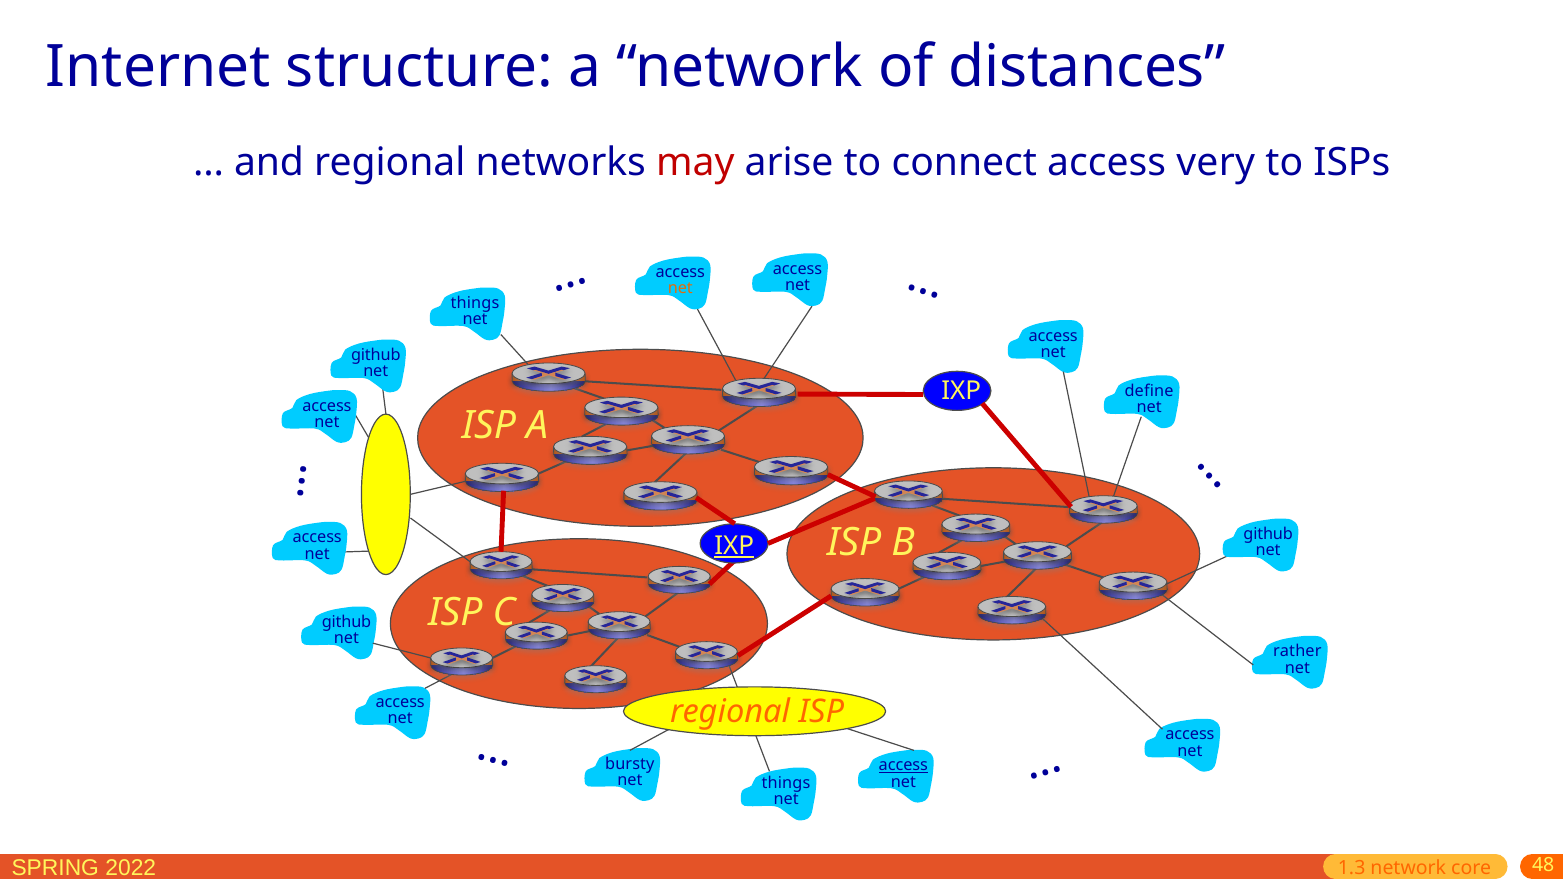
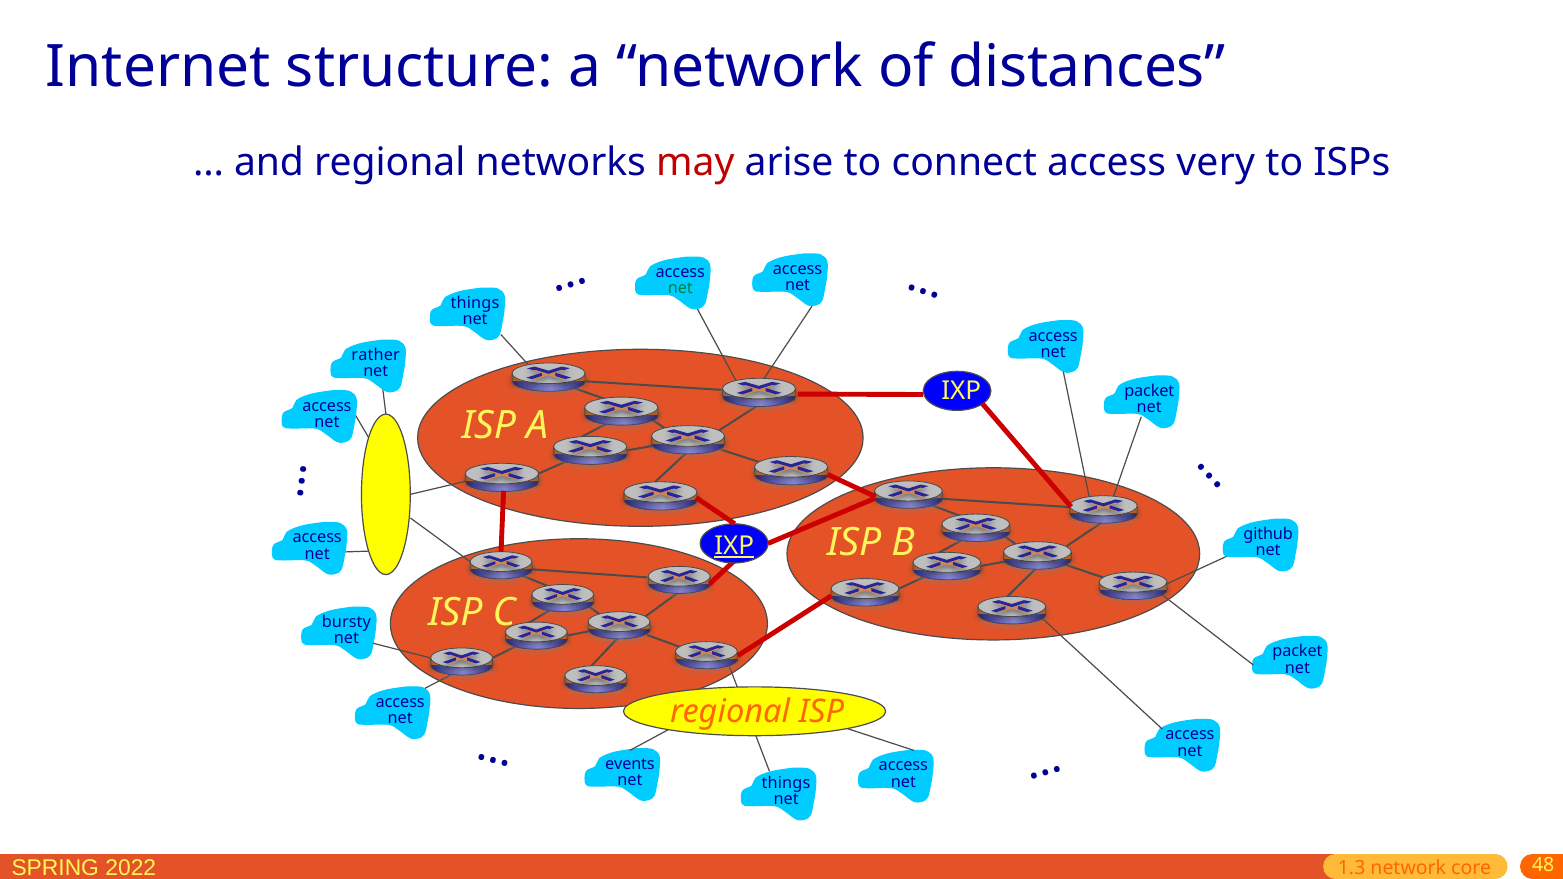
net colour: orange -> green (680, 289)
github: github -> rather (376, 355)
define: define -> packet (1149, 391)
github: github -> bursty (346, 622)
rather: rather -> packet (1297, 652)
bursty: bursty -> events (630, 764)
access underline: present -> none (903, 766)
